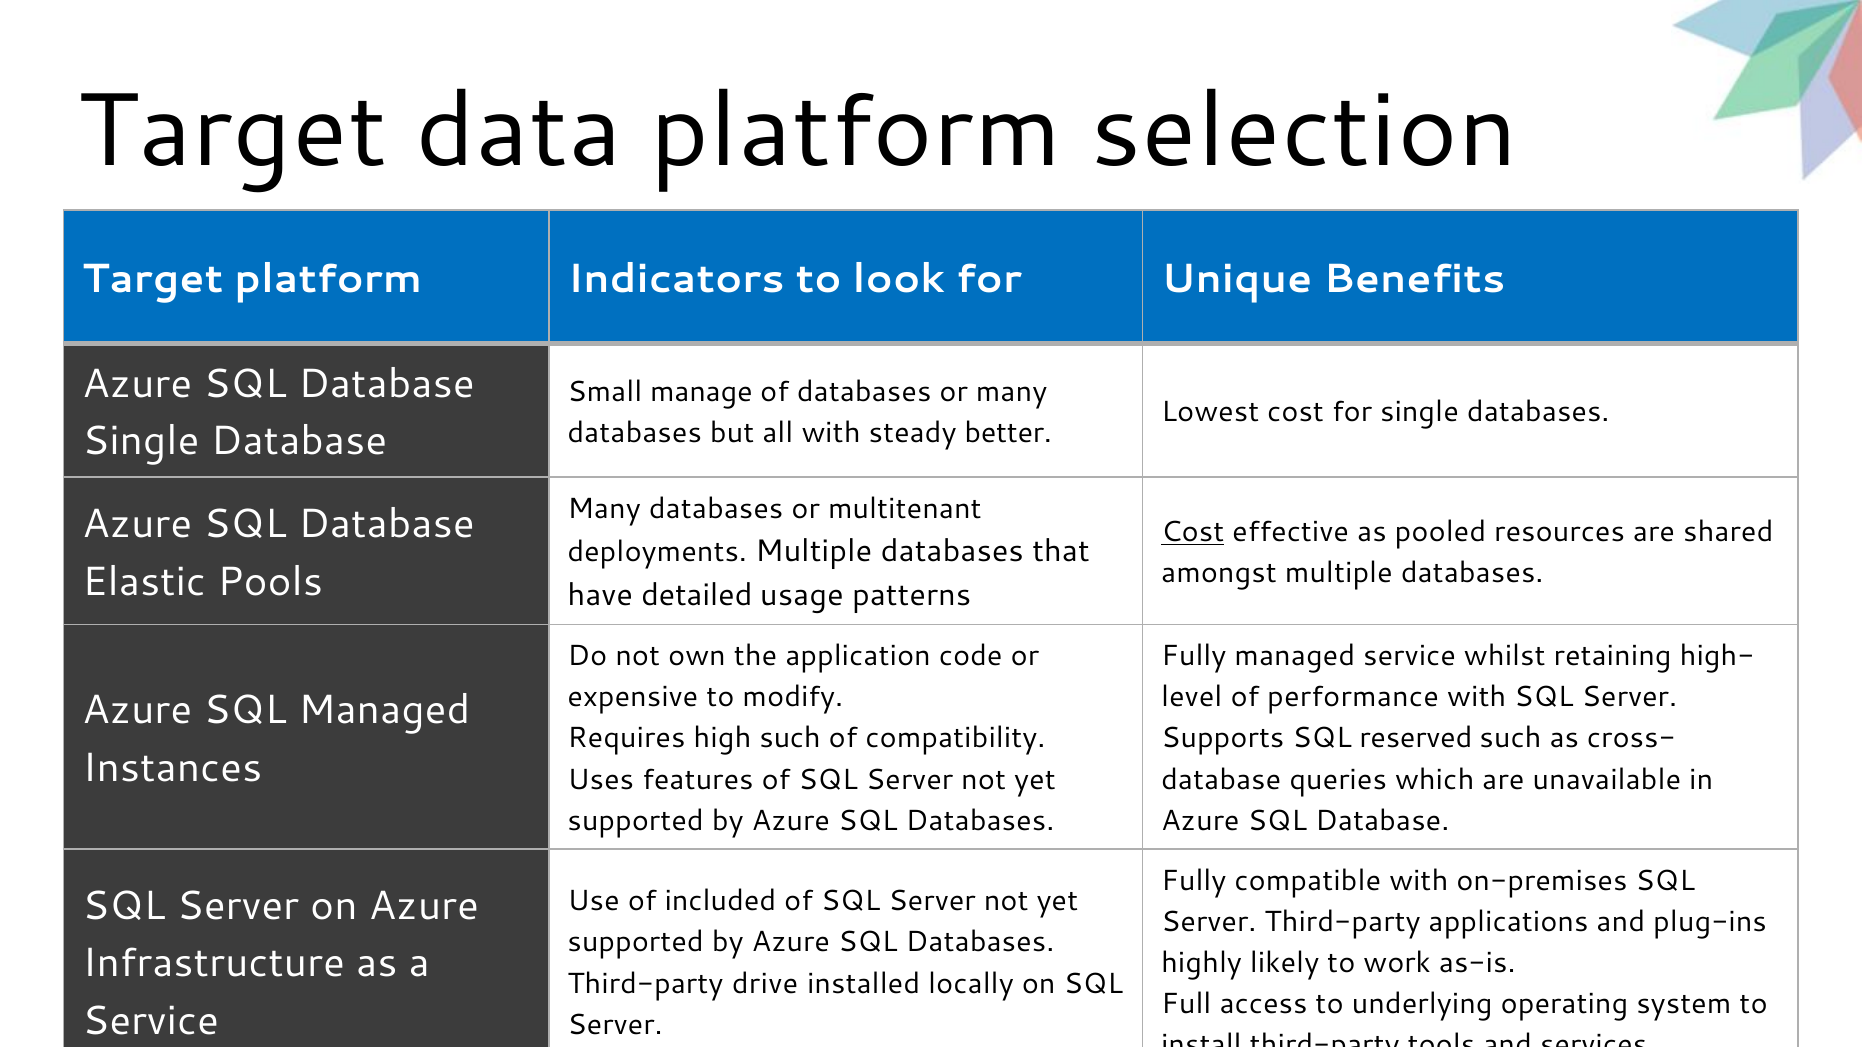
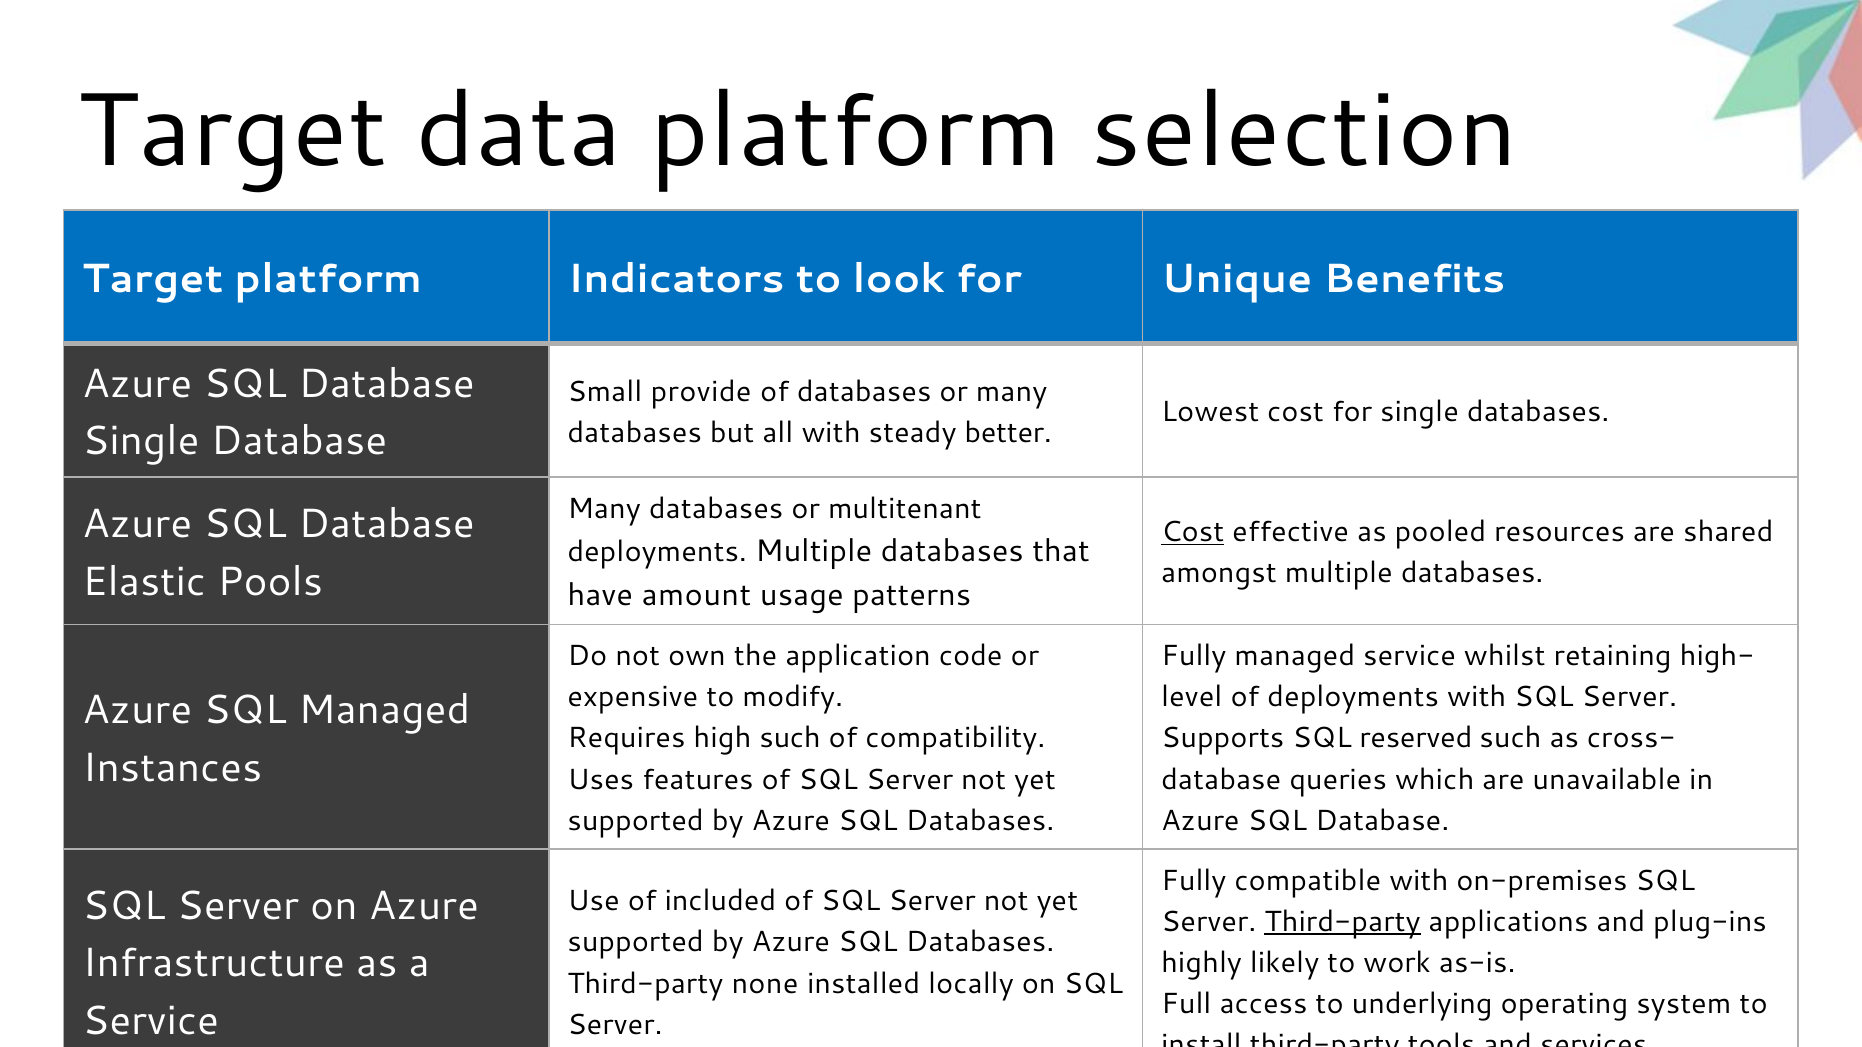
manage: manage -> provide (701, 392)
detailed: detailed -> amount (696, 595)
of performance: performance -> deployments (1353, 697)
Third-party underline: none -> present (1343, 922)
drive: drive -> none (765, 984)
